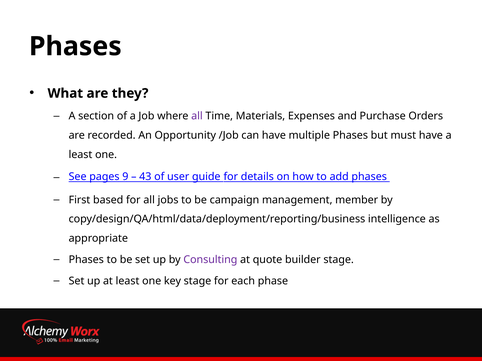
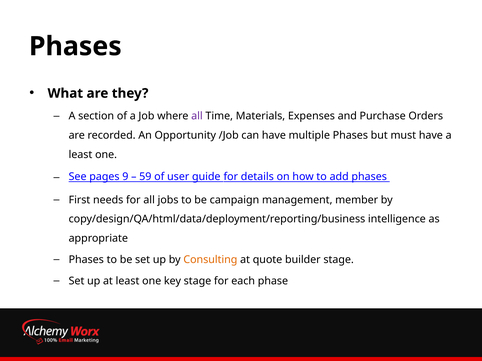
43: 43 -> 59 (145, 177)
based: based -> needs (108, 200)
Consulting colour: purple -> orange (210, 260)
